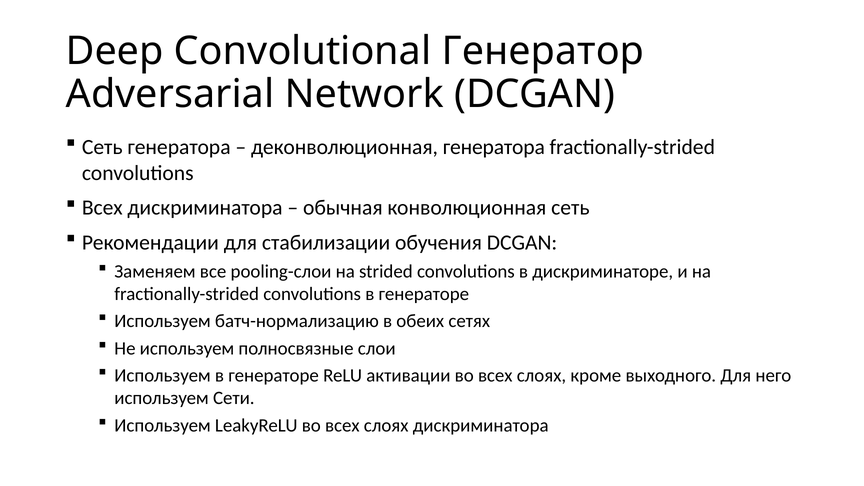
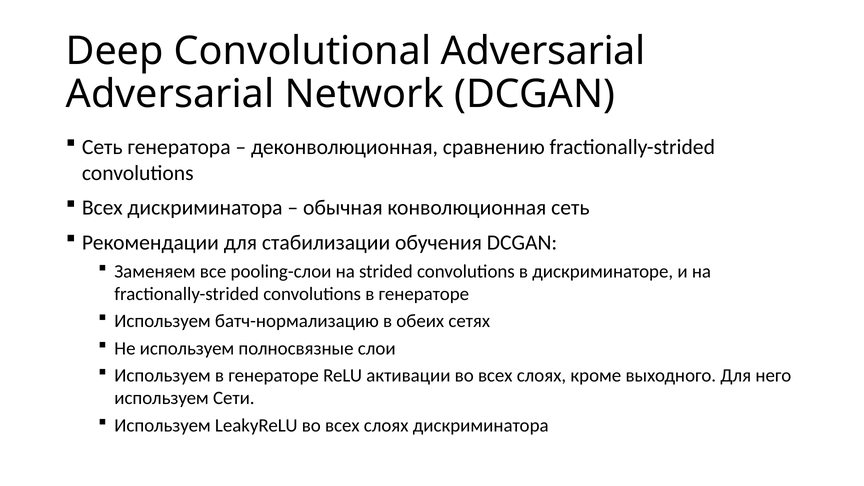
Convolutional Генератор: Генератор -> Adversarial (543, 51)
деконволюционная генератора: генератора -> сравнению (494, 147)
